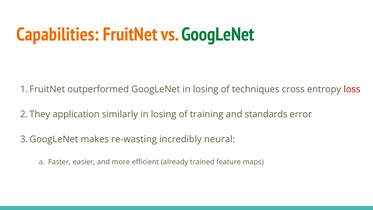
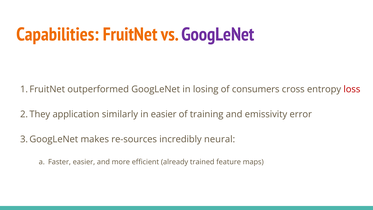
GoogLeNet colour: green -> purple (218, 34)
techniques: techniques -> consumers (256, 89)
similarly in losing: losing -> easier (164, 114)
standards: standards -> emissivity (266, 114)
re-wasting: re-wasting -> re-sources (134, 139)
